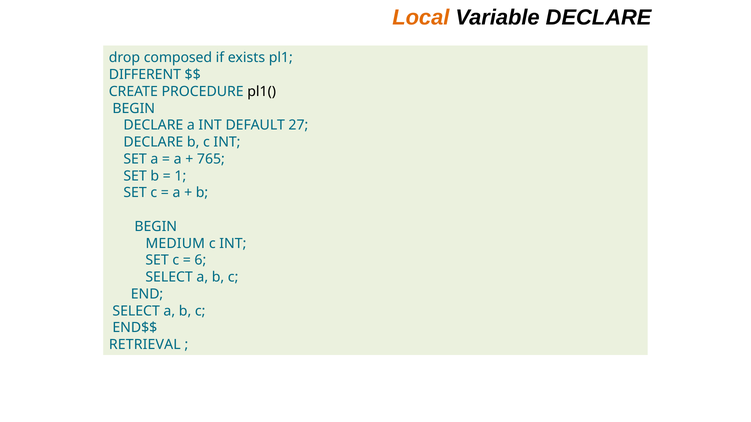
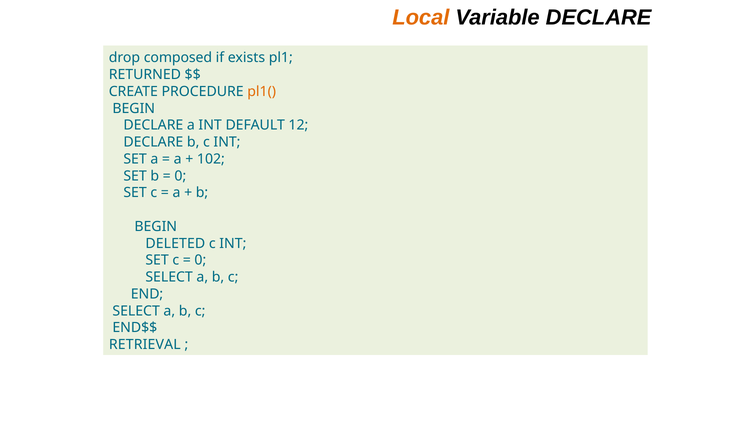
DIFFERENT: DIFFERENT -> RETURNED (145, 75)
pl1( colour: black -> orange (262, 92)
27: 27 -> 12 (298, 125)
765: 765 -> 102 (211, 159)
1: 1 -> 0 (180, 176)
MEDIUM: MEDIUM -> DELETED (175, 244)
6: 6 -> 0 (200, 261)
